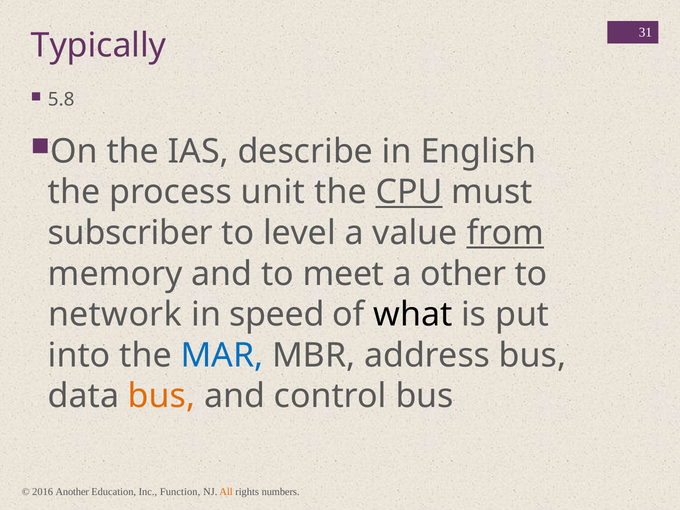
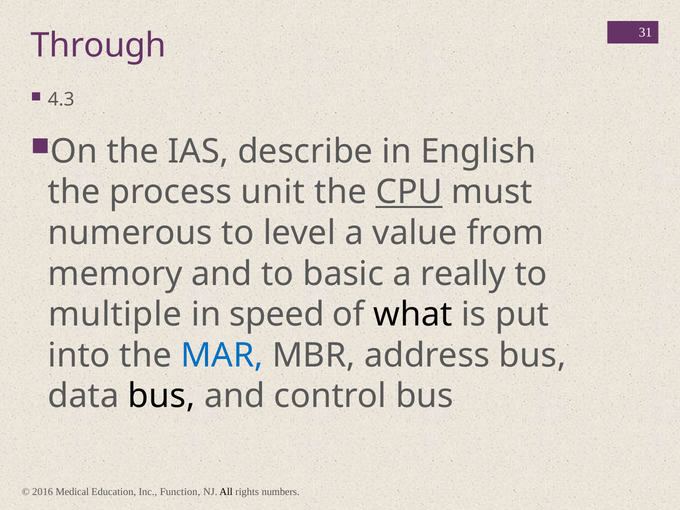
Typically: Typically -> Through (99, 46)
5.8: 5.8 -> 4.3 (61, 100)
subscriber: subscriber -> numerous (130, 233)
from underline: present -> none (505, 233)
meet: meet -> basic (343, 274)
other: other -> really (463, 274)
network: network -> multiple (115, 315)
bus colour: orange -> black (162, 396)
Another: Another -> Medical (72, 492)
All colour: orange -> black (226, 492)
